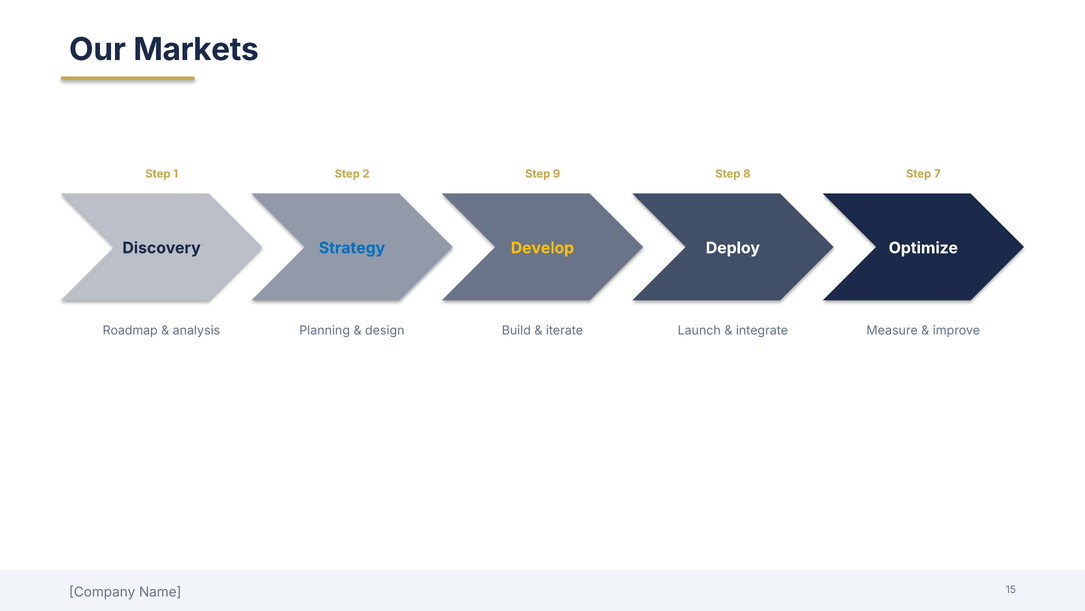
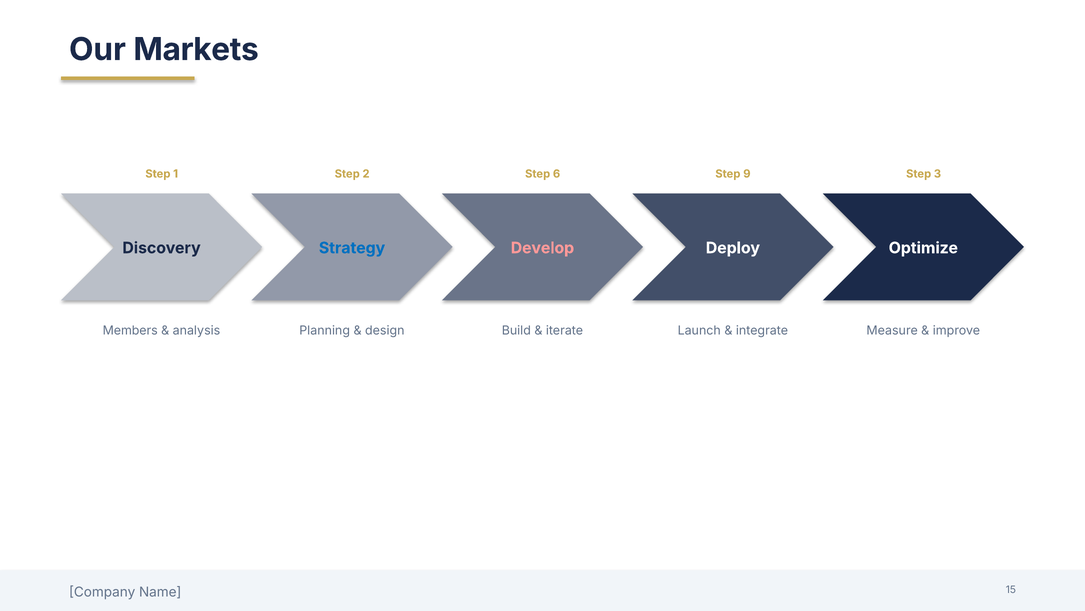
9: 9 -> 6 (557, 174)
8: 8 -> 9 (747, 174)
7: 7 -> 3 (937, 174)
Develop colour: yellow -> pink (542, 248)
Roadmap: Roadmap -> Members (130, 330)
